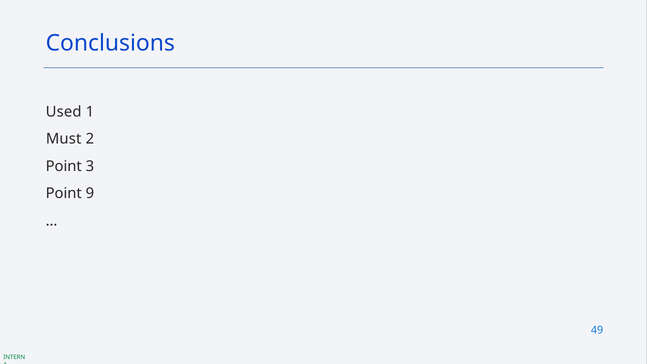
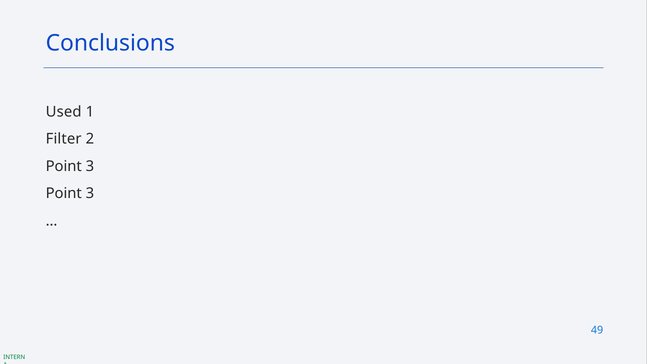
Must: Must -> Filter (64, 139)
9: 9 -> 3 (90, 193)
